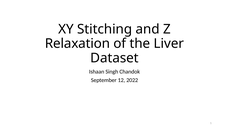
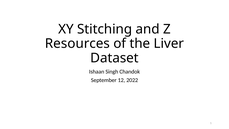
Relaxation: Relaxation -> Resources (77, 43)
